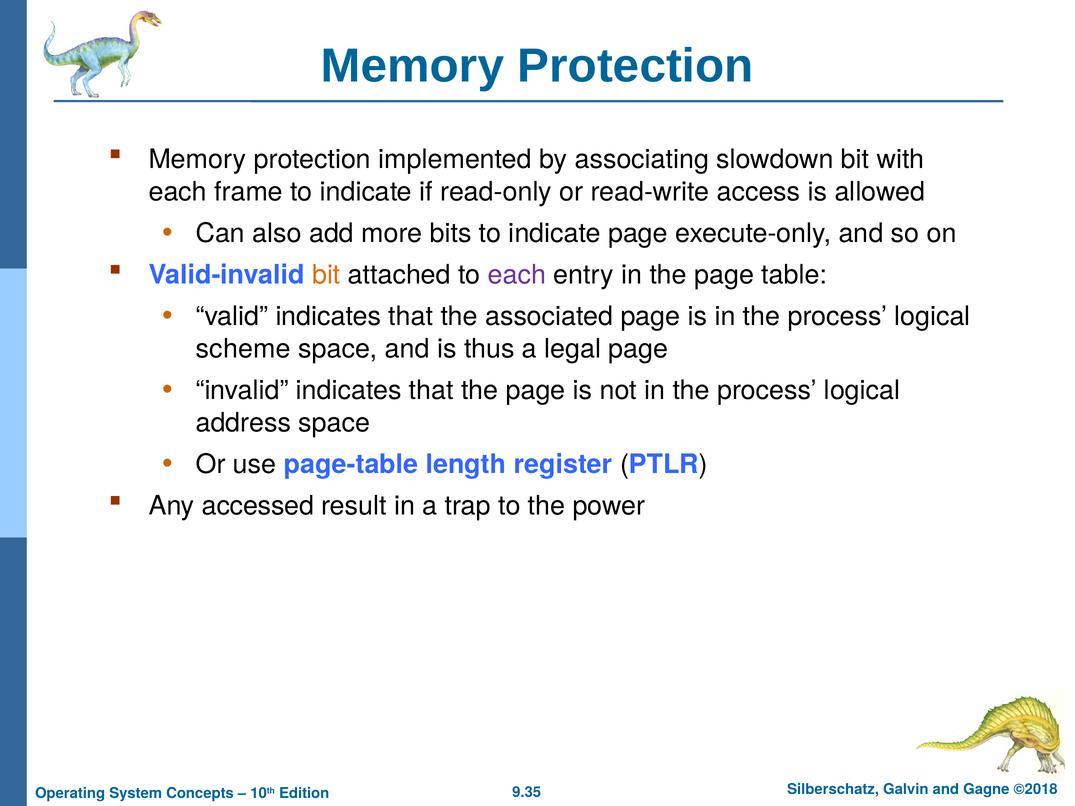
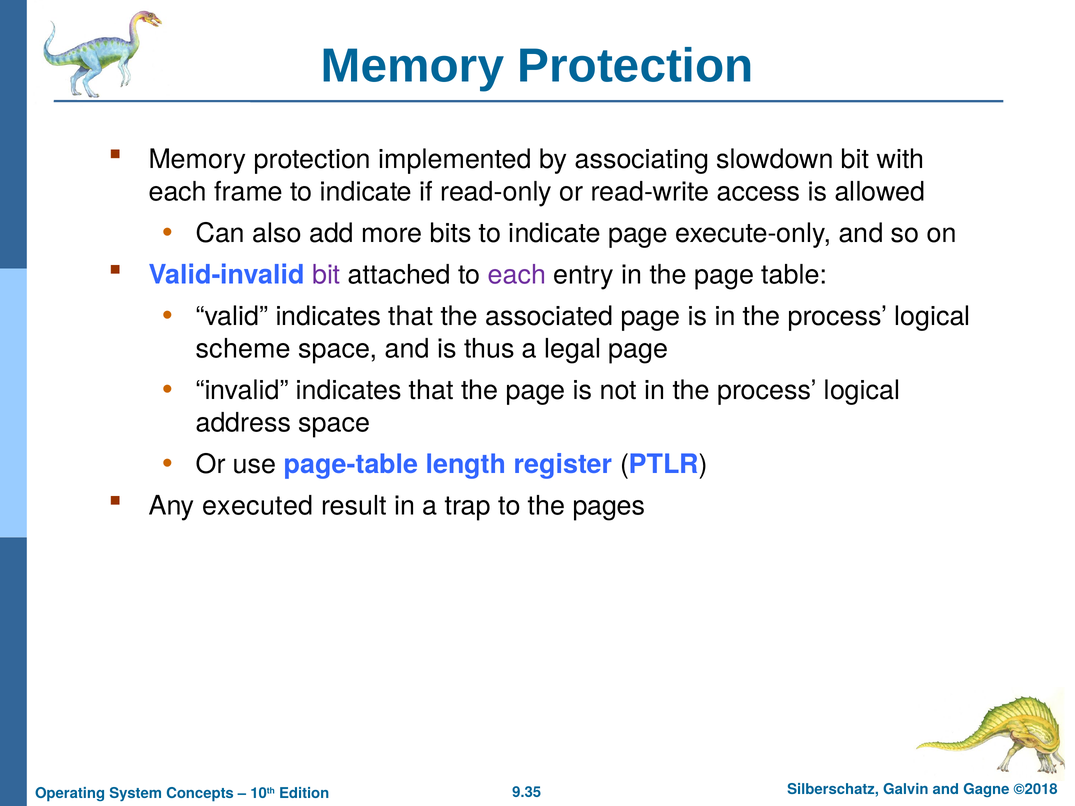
bit colour: orange -> purple (326, 275)
accessed: accessed -> executed (258, 506)
power: power -> pages (609, 506)
